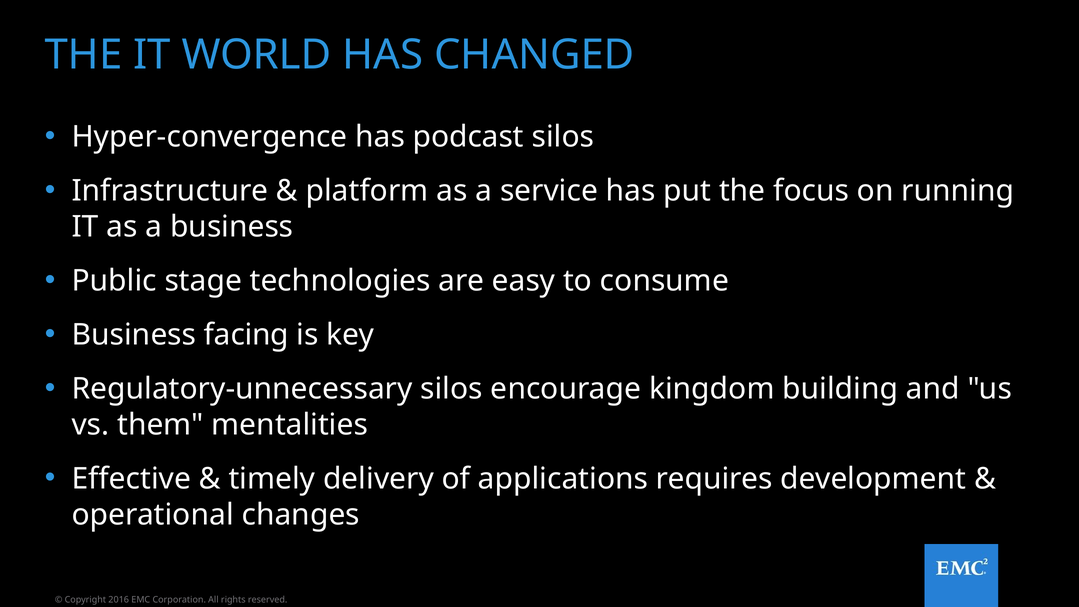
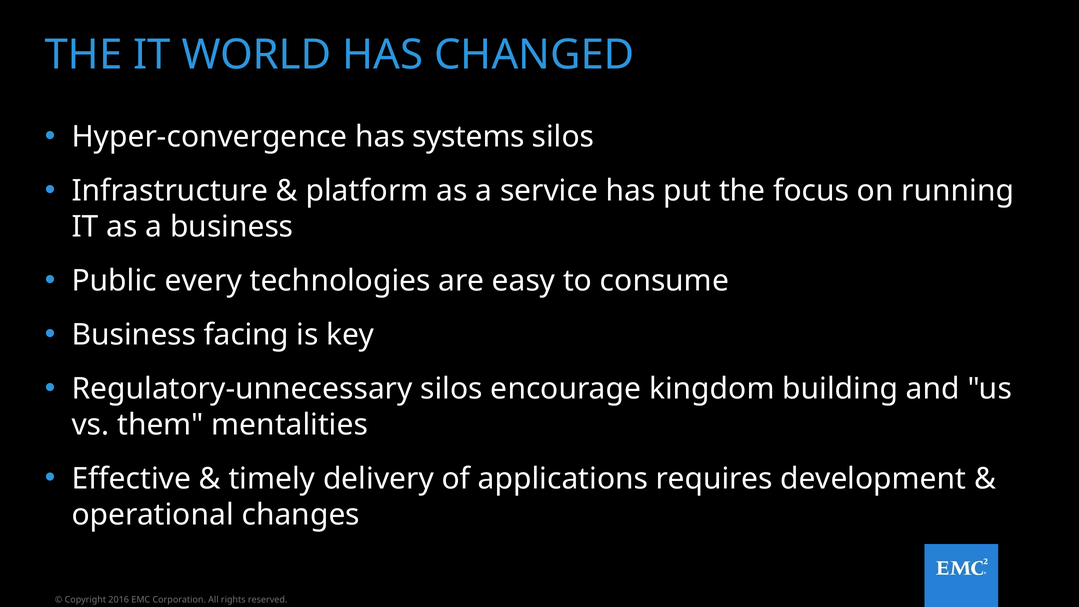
podcast: podcast -> systems (468, 137)
stage: stage -> every (203, 281)
